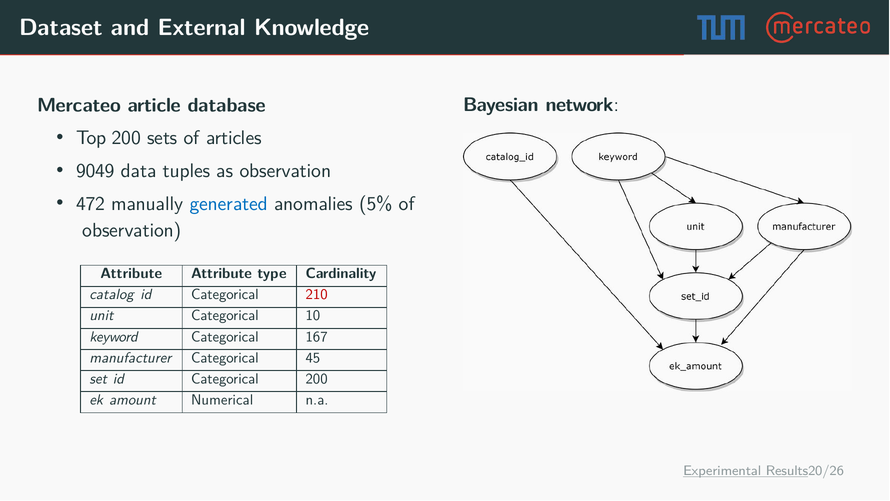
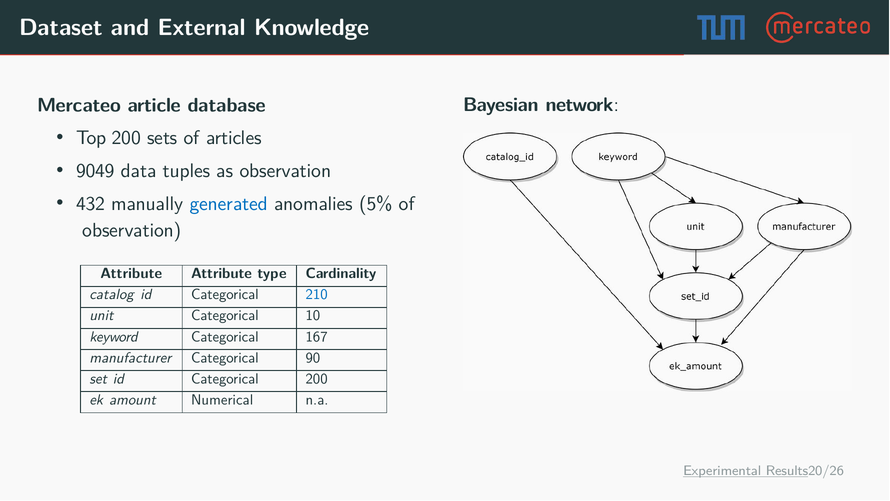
472: 472 -> 432 (91, 203)
210 colour: red -> blue (317, 294)
45: 45 -> 90 (313, 358)
